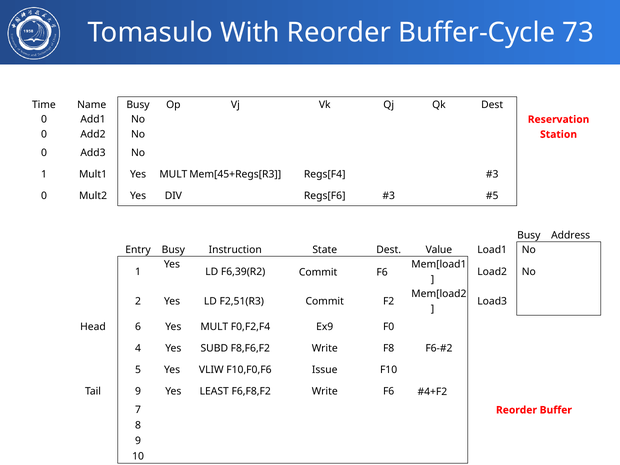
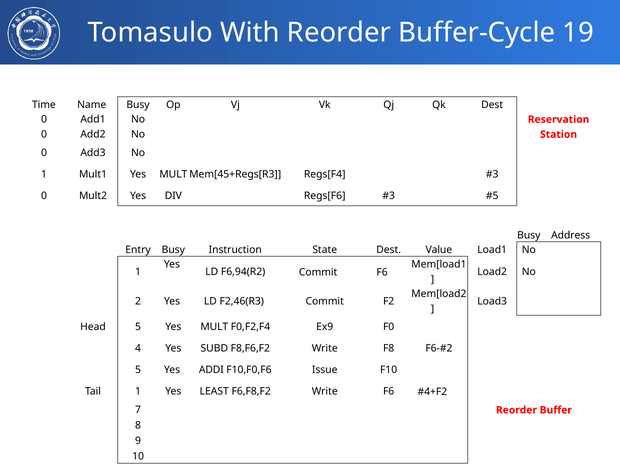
73: 73 -> 19 (578, 32)
F6,39(R2: F6,39(R2 -> F6,94(R2 (243, 272)
F2,51(R3: F2,51(R3 -> F2,46(R3 (242, 301)
Head 6: 6 -> 5 (138, 327)
VLIW: VLIW -> ADDI (211, 370)
Tail 9: 9 -> 1 (138, 392)
